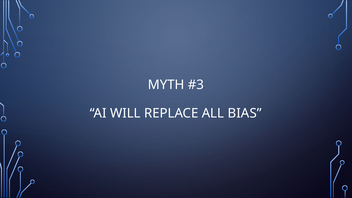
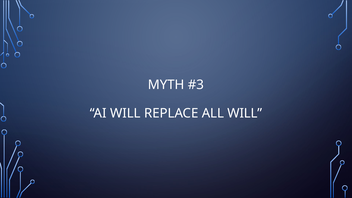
ALL BIAS: BIAS -> WILL (245, 113)
